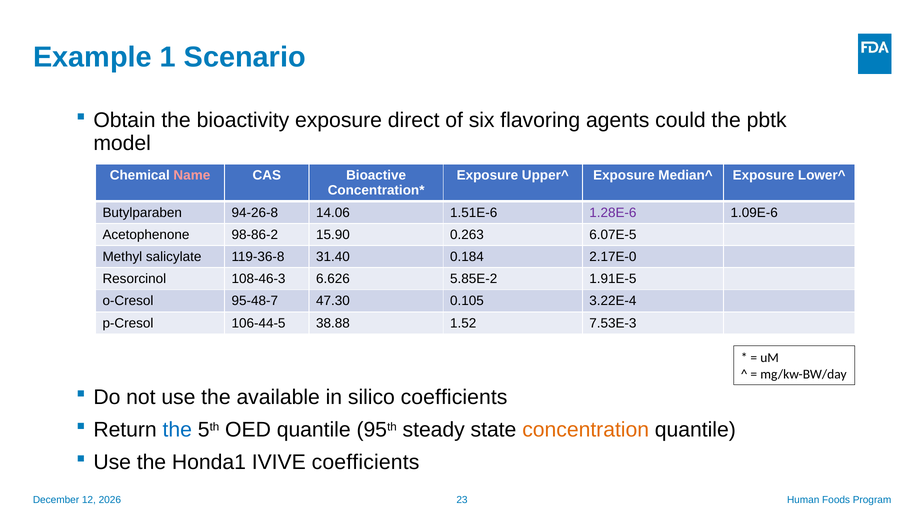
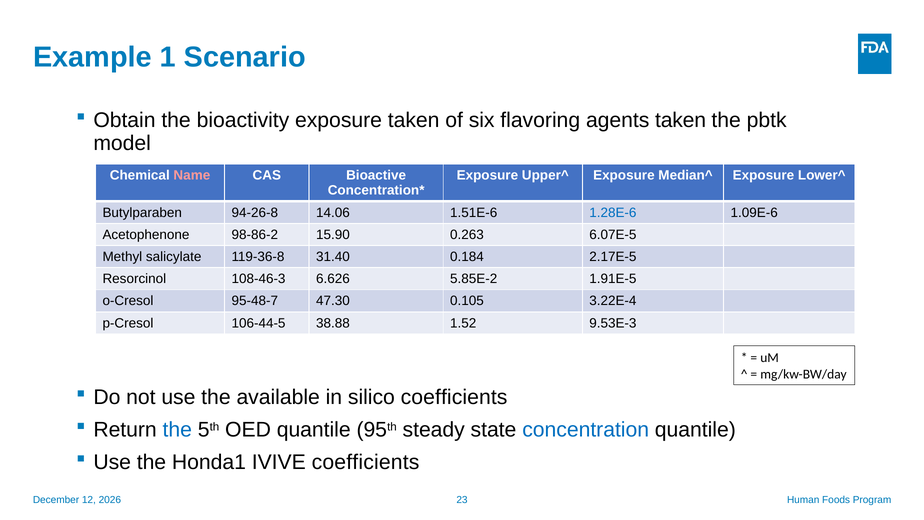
exposure direct: direct -> taken (414, 120)
agents could: could -> taken (681, 120)
1.28E-6 colour: purple -> blue (613, 212)
2.17E-0: 2.17E-0 -> 2.17E-5 (613, 257)
7.53E-3: 7.53E-3 -> 9.53E-3 (613, 323)
concentration colour: orange -> blue (586, 430)
